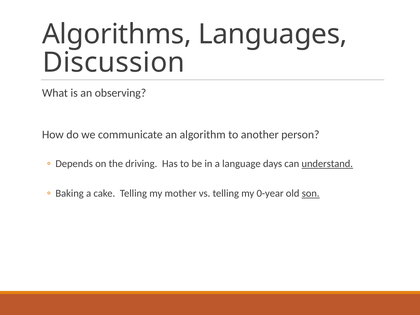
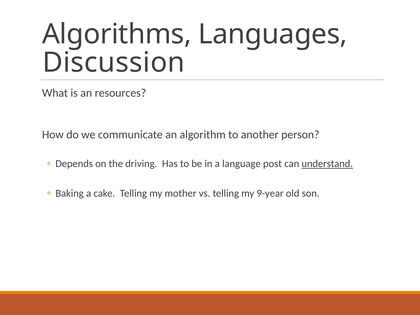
observing: observing -> resources (120, 93)
days: days -> post (272, 164)
0-year: 0-year -> 9-year (270, 193)
son underline: present -> none (311, 193)
